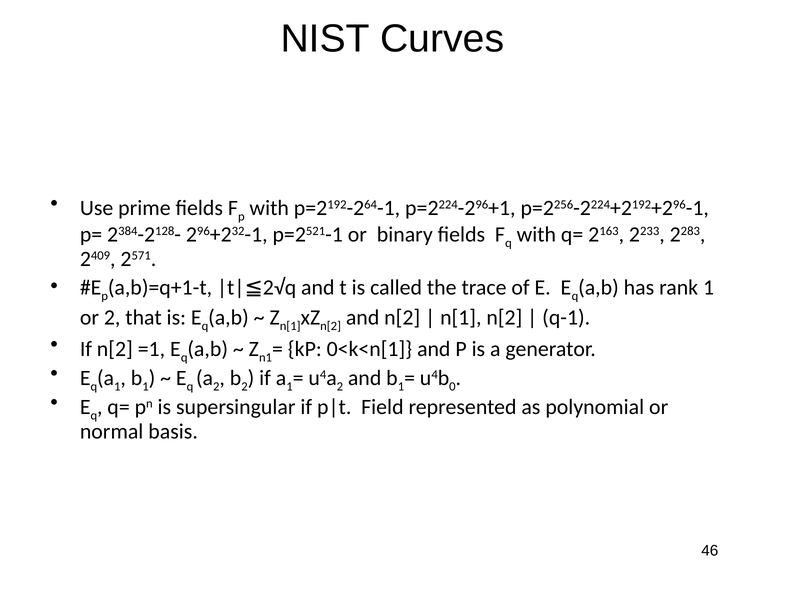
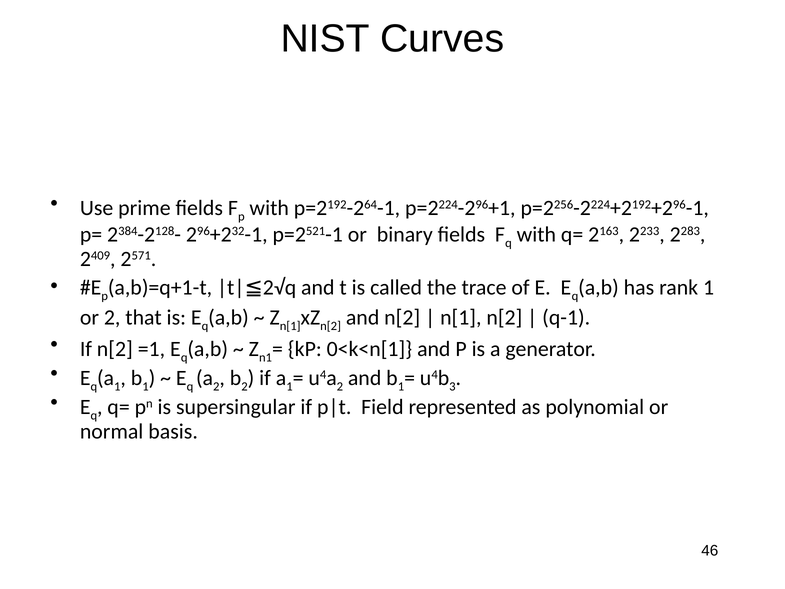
0: 0 -> 3 (452, 386)
